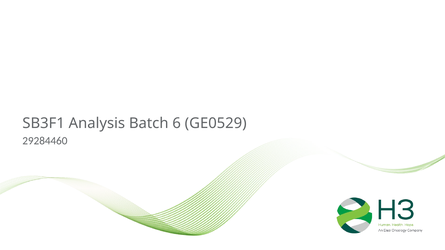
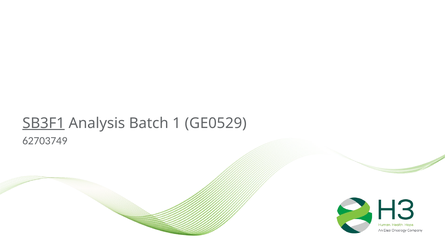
SB3F1 underline: none -> present (44, 123)
6: 6 -> 1 (177, 123)
29284460: 29284460 -> 62703749 (45, 141)
